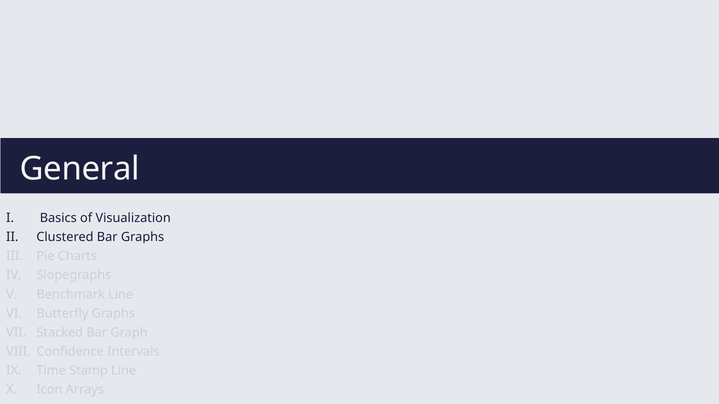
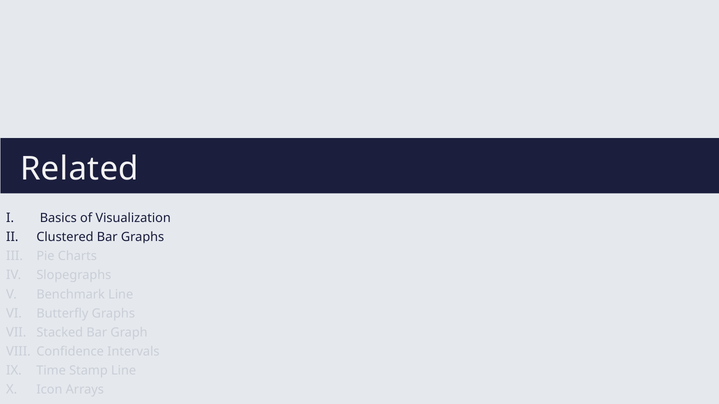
General: General -> Related (79, 169)
